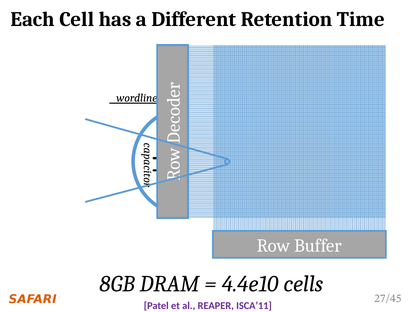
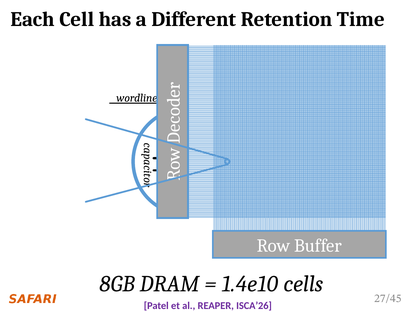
4.4e10: 4.4e10 -> 1.4e10 (250, 284)
ISCA’11: ISCA’11 -> ISCA’26 (254, 306)
